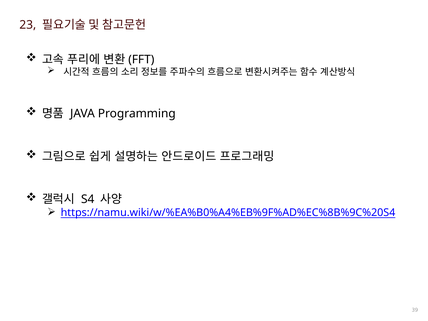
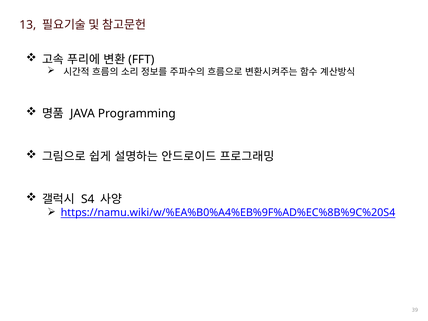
23: 23 -> 13 (28, 25)
